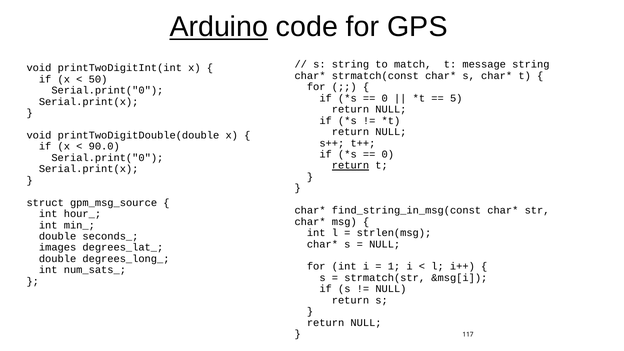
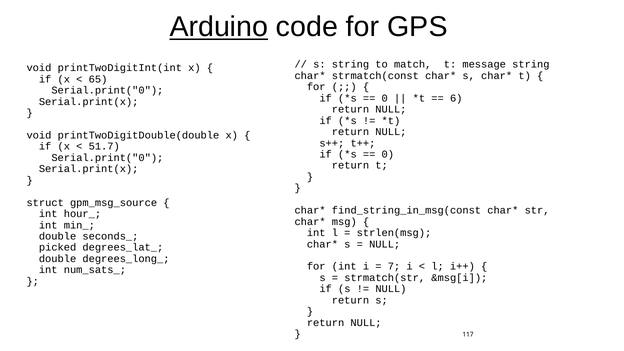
50: 50 -> 65 (98, 79)
5: 5 -> 6 (456, 98)
90.0: 90.0 -> 51.7 (104, 147)
return underline: present -> none (351, 166)
images: images -> picked (58, 248)
1: 1 -> 7 (394, 267)
